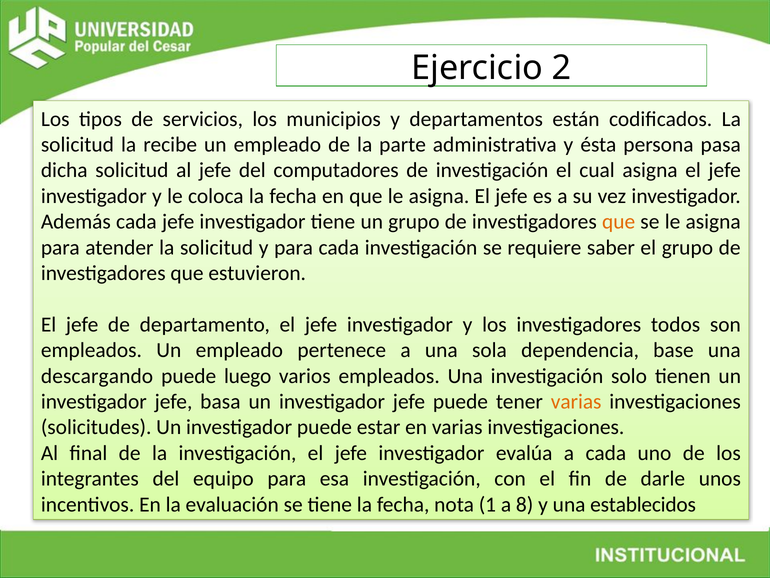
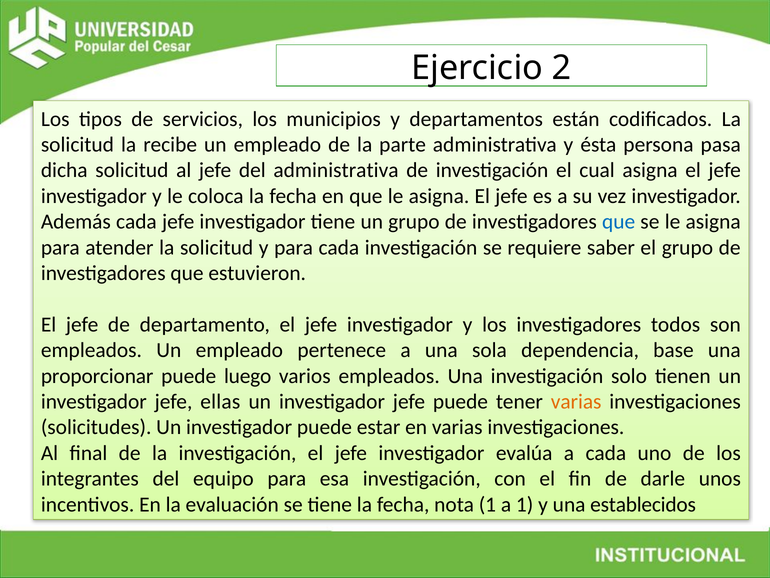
del computadores: computadores -> administrativa (336, 170)
que colour: orange -> blue (619, 222)
descargando: descargando -> proporcionar (97, 376)
basa: basa -> ellas (220, 401)
a 8: 8 -> 1 (525, 504)
